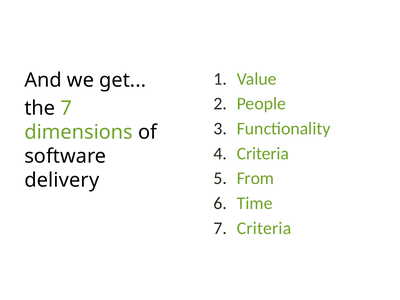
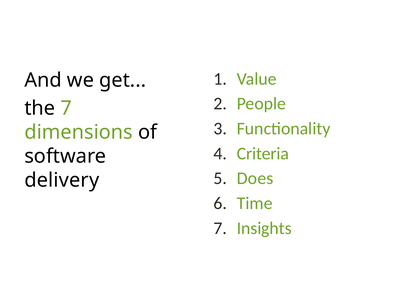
From: From -> Does (255, 178)
7 Criteria: Criteria -> Insights (264, 228)
